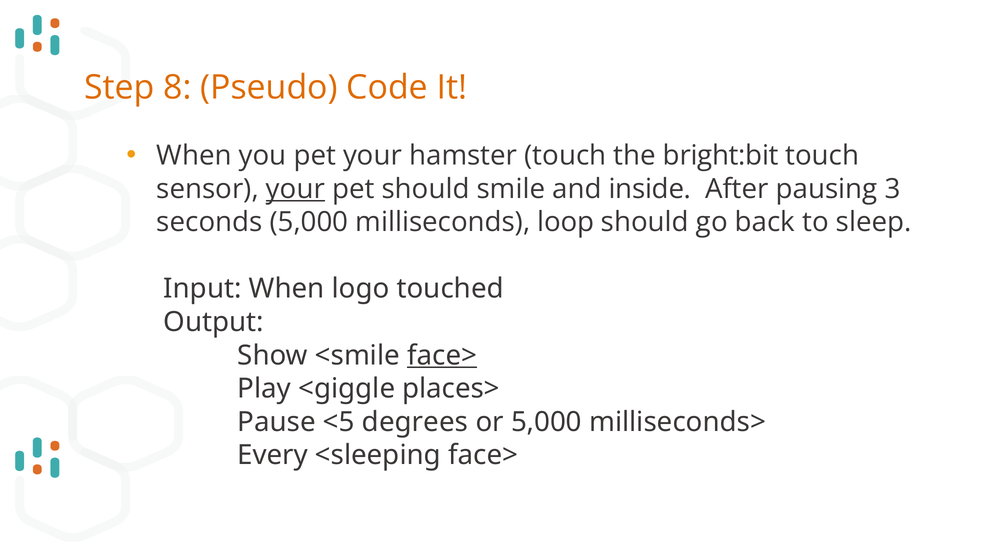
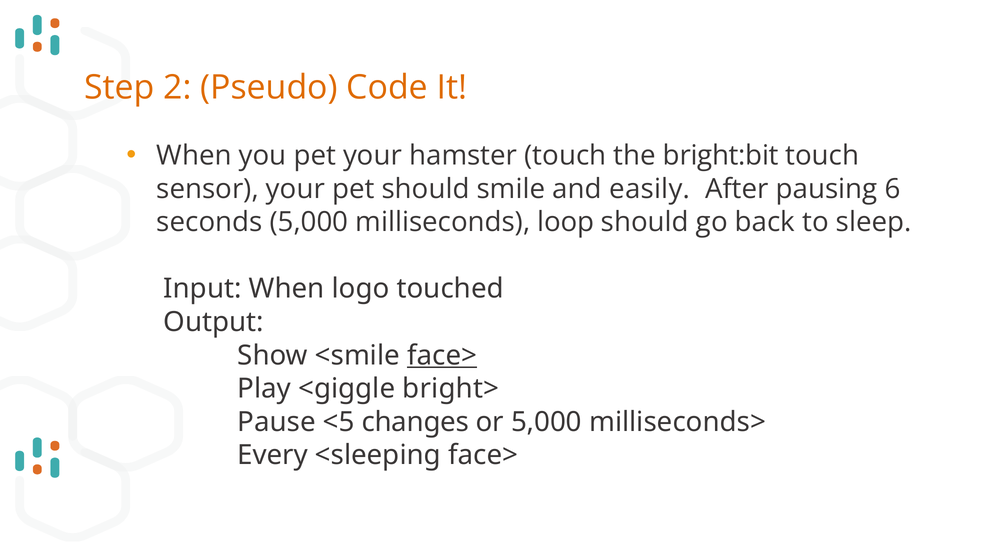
8: 8 -> 2 (177, 87)
your underline: present -> none (295, 189)
inside: inside -> easily (650, 189)
3: 3 -> 6 (893, 189)
places>: places> -> bright> (451, 389)
degrees: degrees -> changes (415, 422)
